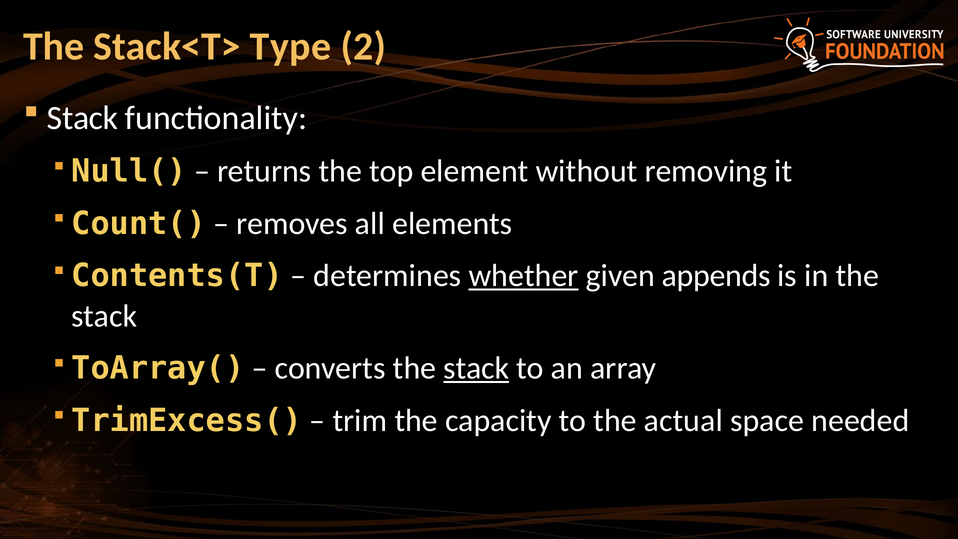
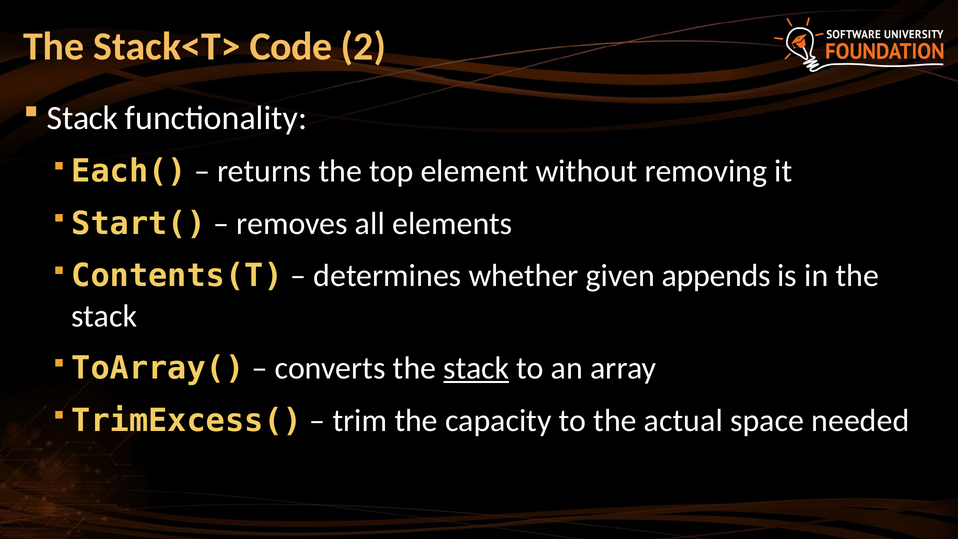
Type: Type -> Code (291, 47)
Null(: Null( -> Each( (129, 171)
Count(: Count( -> Start( (139, 224)
whether underline: present -> none (524, 276)
